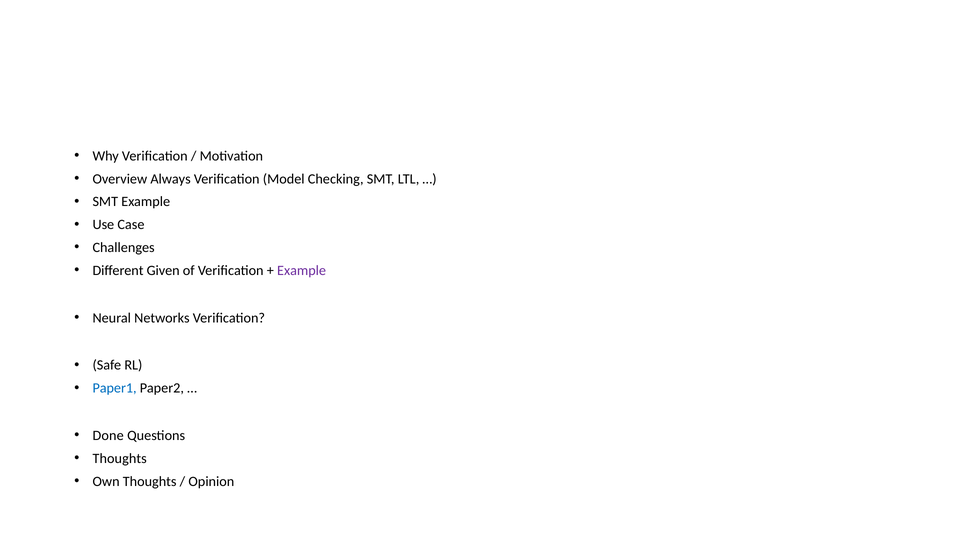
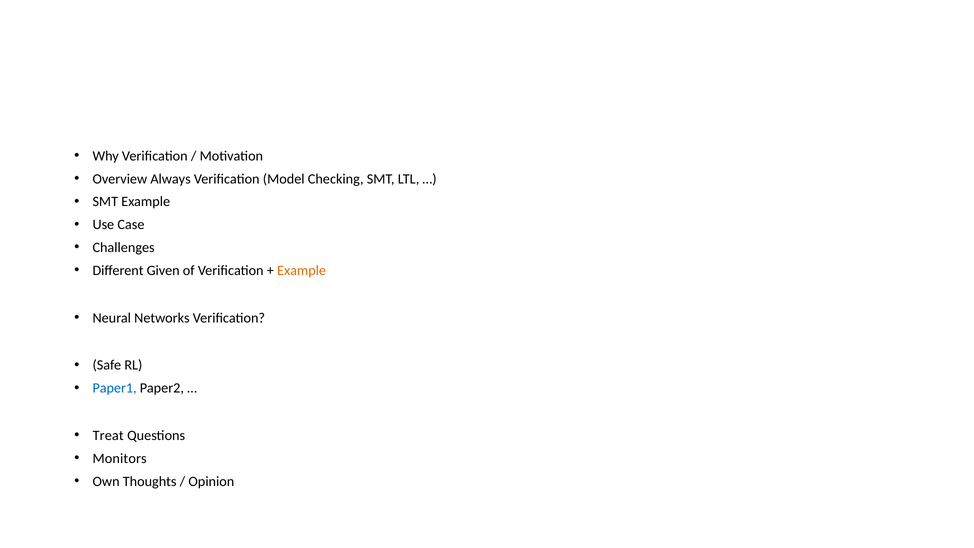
Example colour: purple -> orange (302, 270)
Done: Done -> Treat (108, 435)
Thoughts: Thoughts -> Monitors (120, 458)
